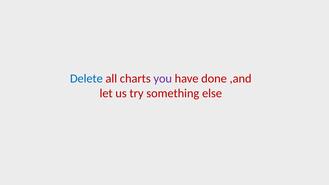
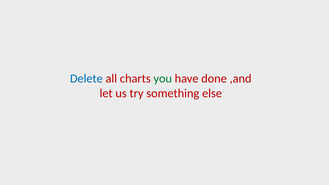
you colour: purple -> green (163, 79)
